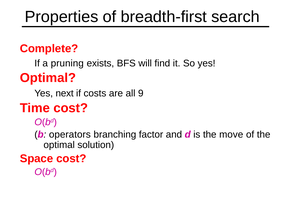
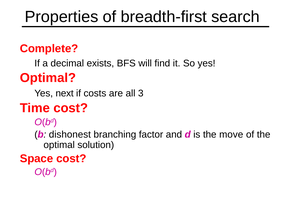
pruning: pruning -> decimal (67, 63)
9: 9 -> 3 (141, 93)
operators: operators -> dishonest (70, 135)
